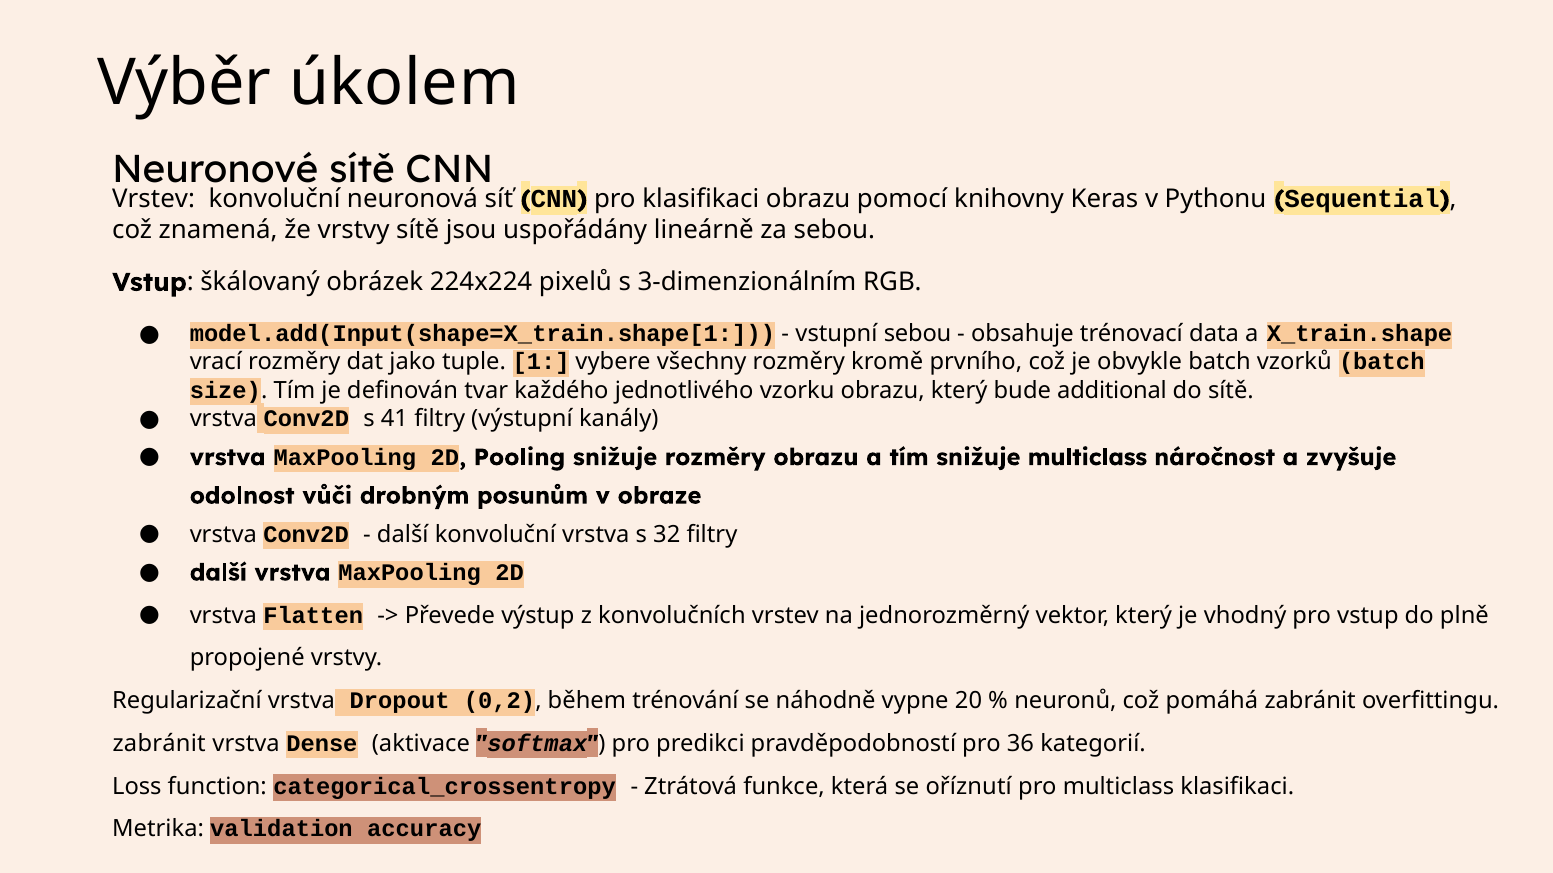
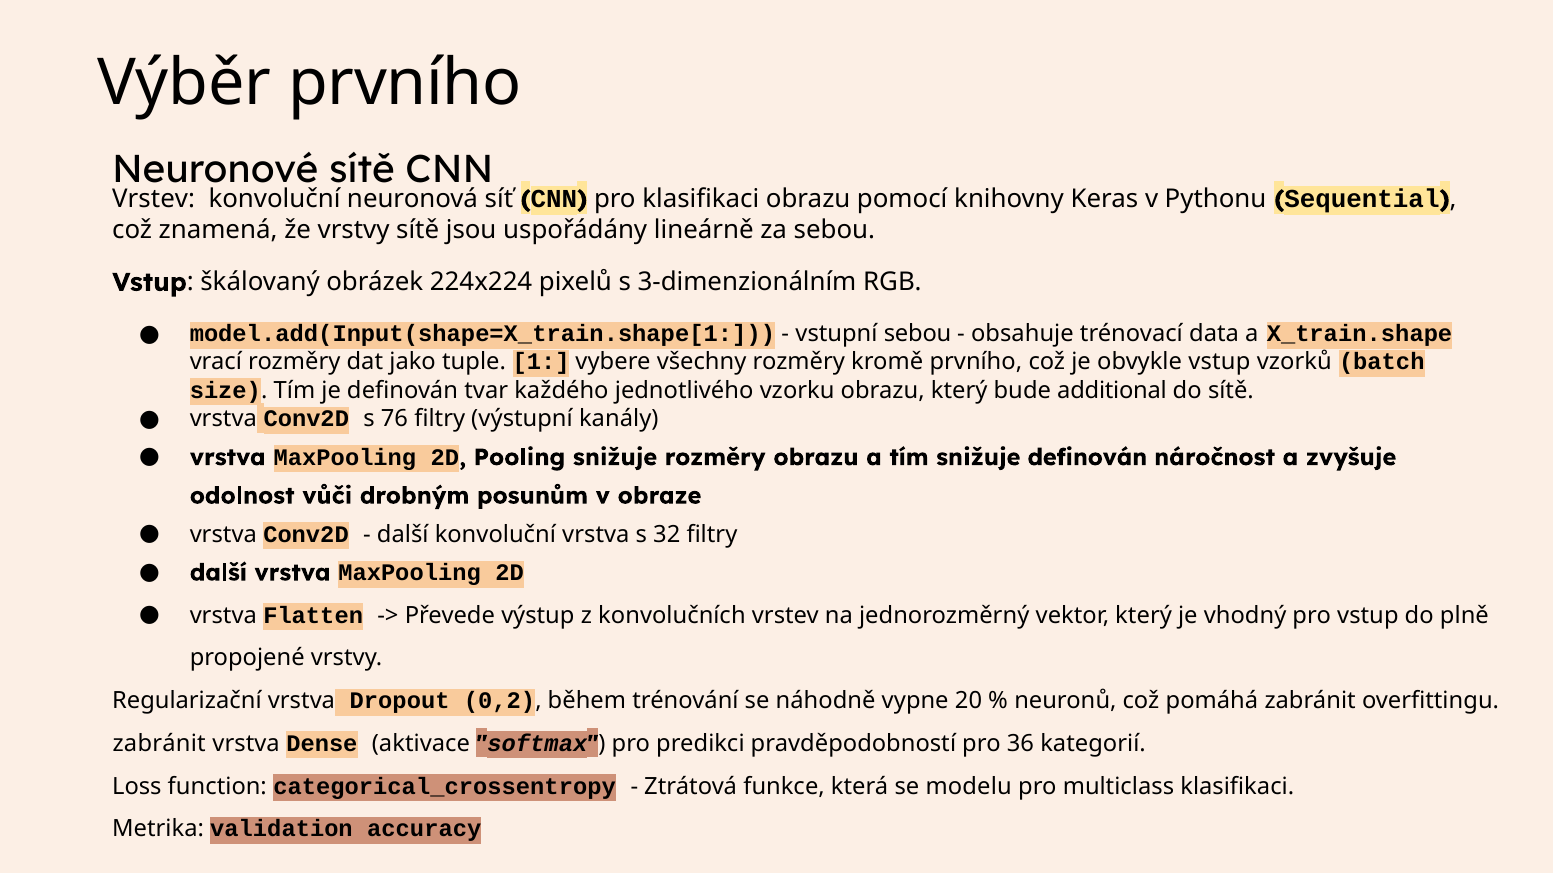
Výběr úkolem: úkolem -> prvního (405, 84)
obvykle batch: batch -> vstup (1219, 362)
41: 41 -> 76 (394, 419)
snižuje multiclass: multiclass -> definován (1087, 458)
oříznutí: oříznutí -> modelu (969, 787)
